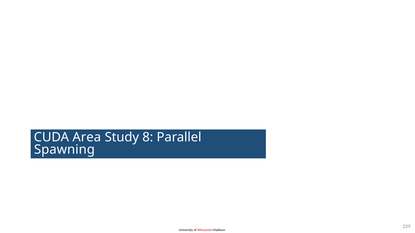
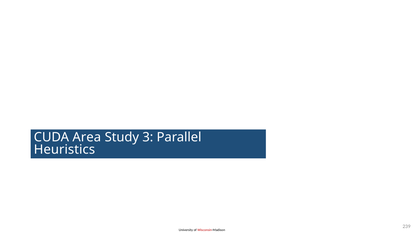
8: 8 -> 3 (148, 137)
Spawning: Spawning -> Heuristics (64, 150)
